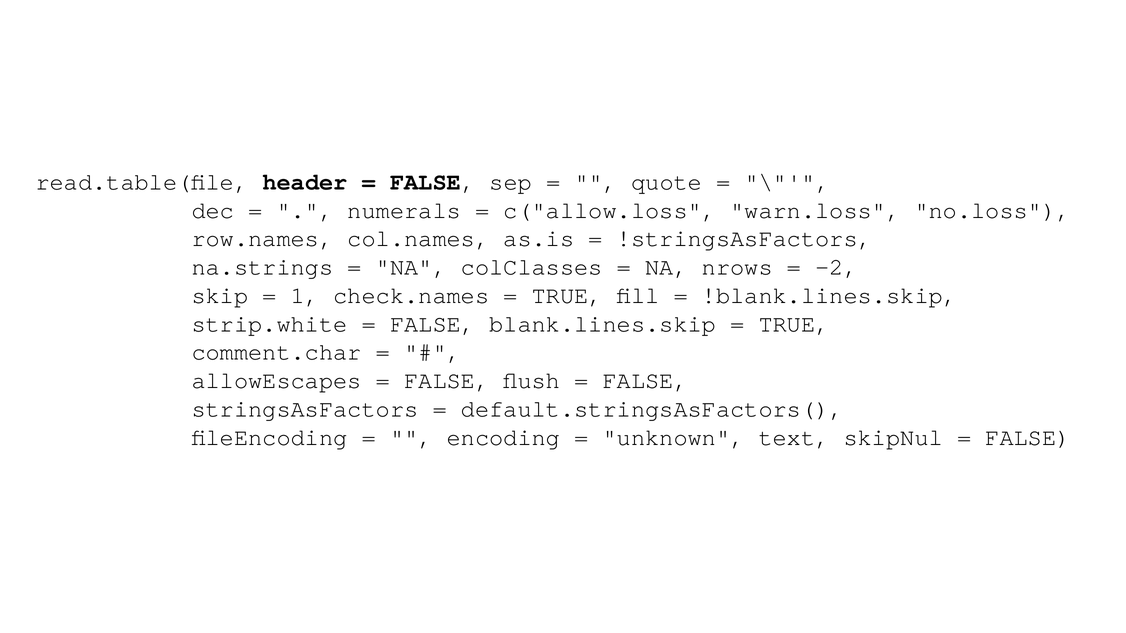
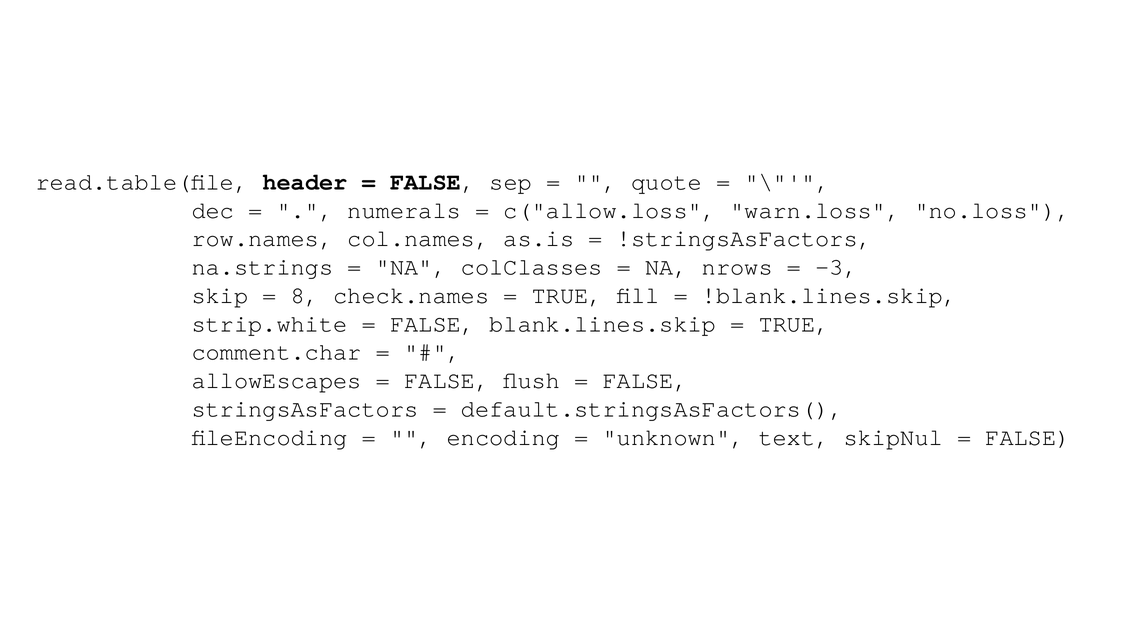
-2: -2 -> -3 (837, 267)
1: 1 -> 8 (305, 296)
